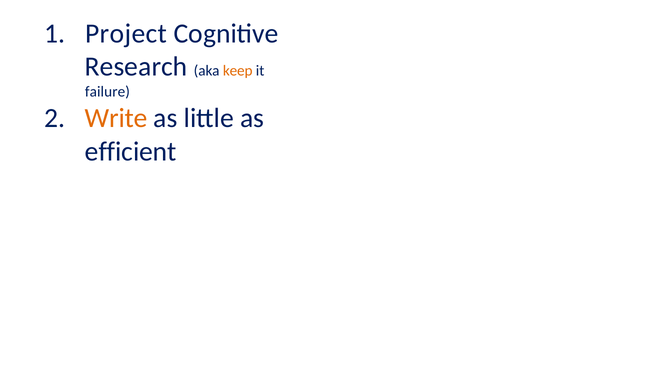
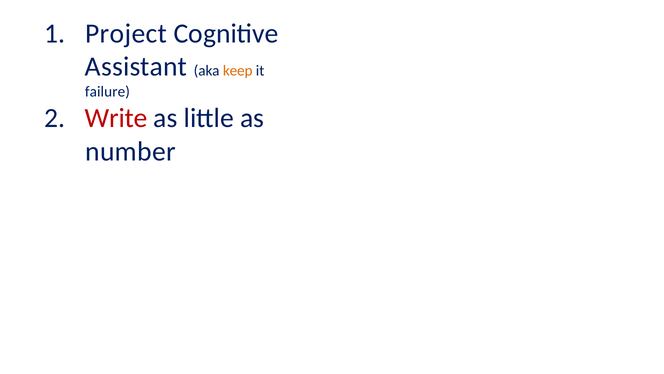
Research: Research -> Assistant (136, 67)
Write colour: orange -> red (116, 118)
efficient: efficient -> number (131, 151)
